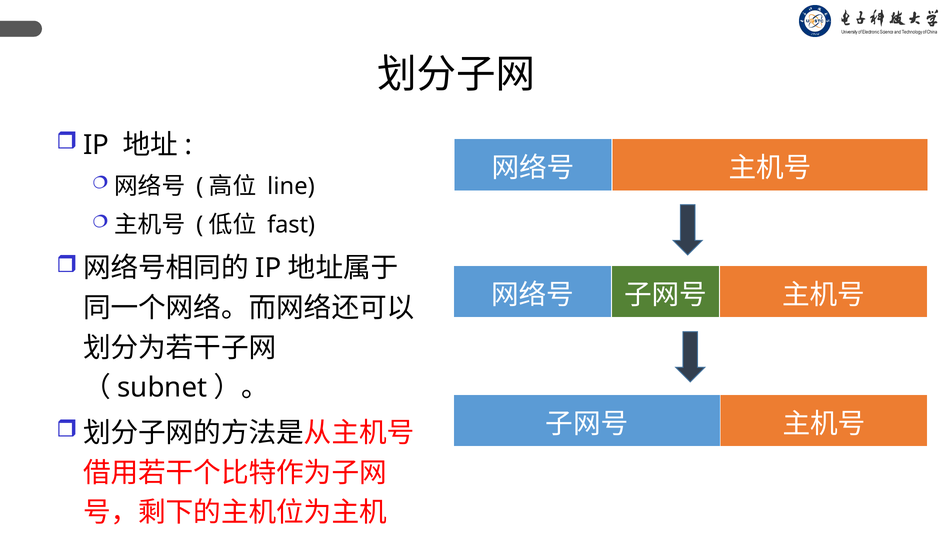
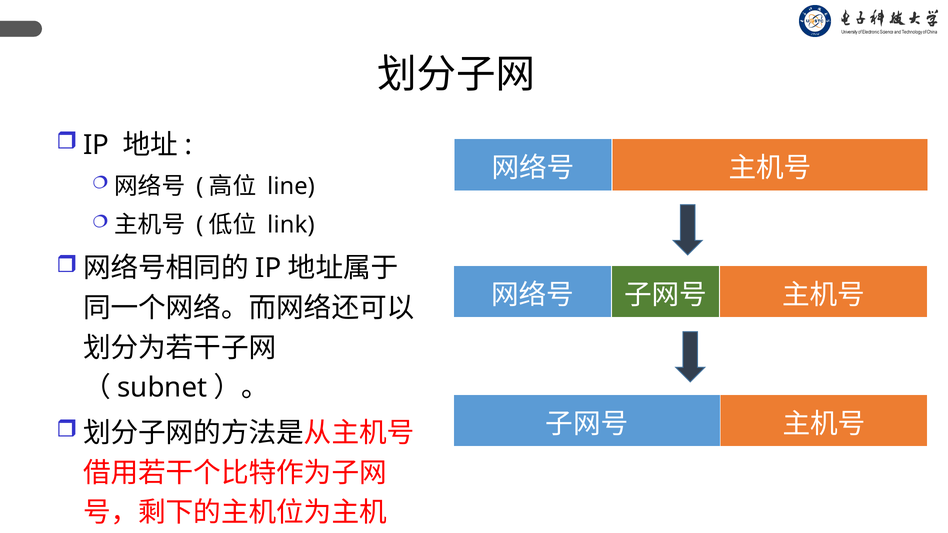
fast: fast -> link (291, 225)
